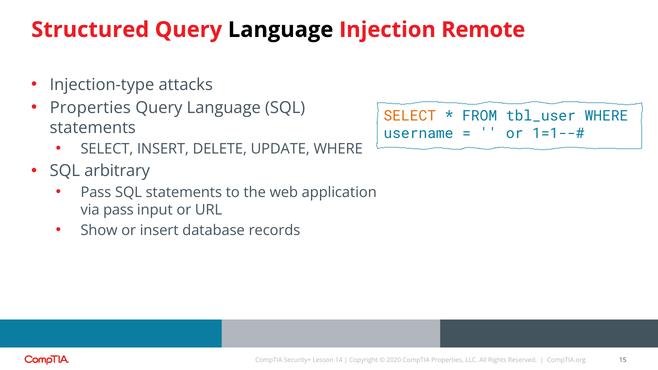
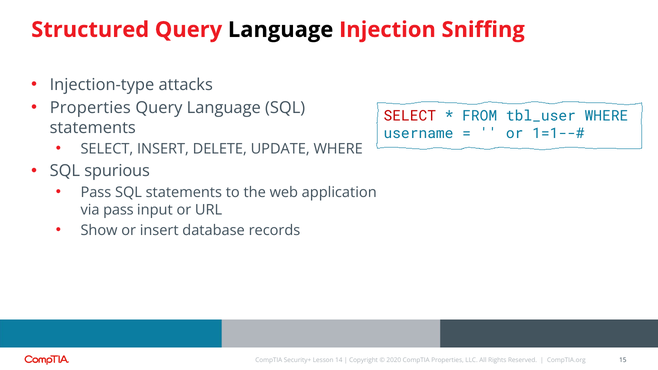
Remote: Remote -> Sniffing (483, 30)
SELECT colour: orange -> red (410, 116)
arbitrary: arbitrary -> spurious (117, 171)
